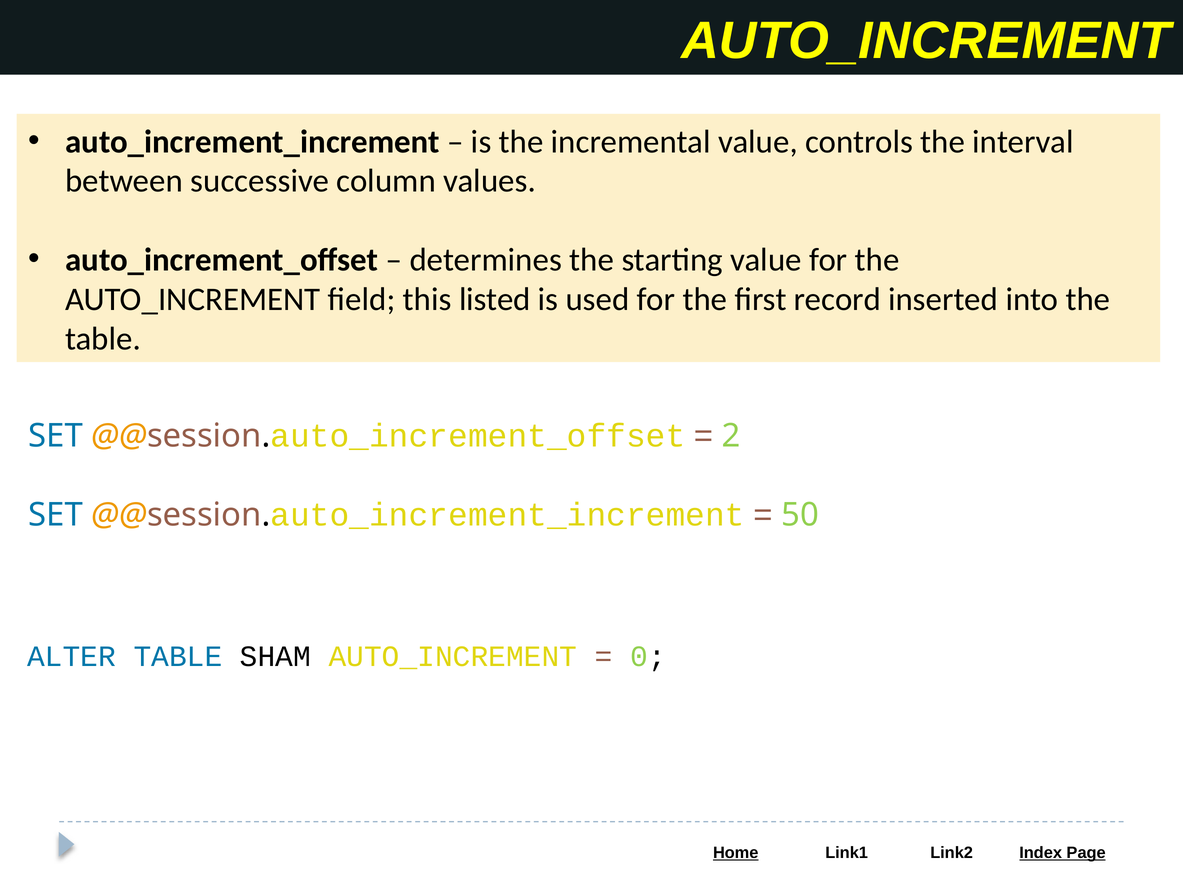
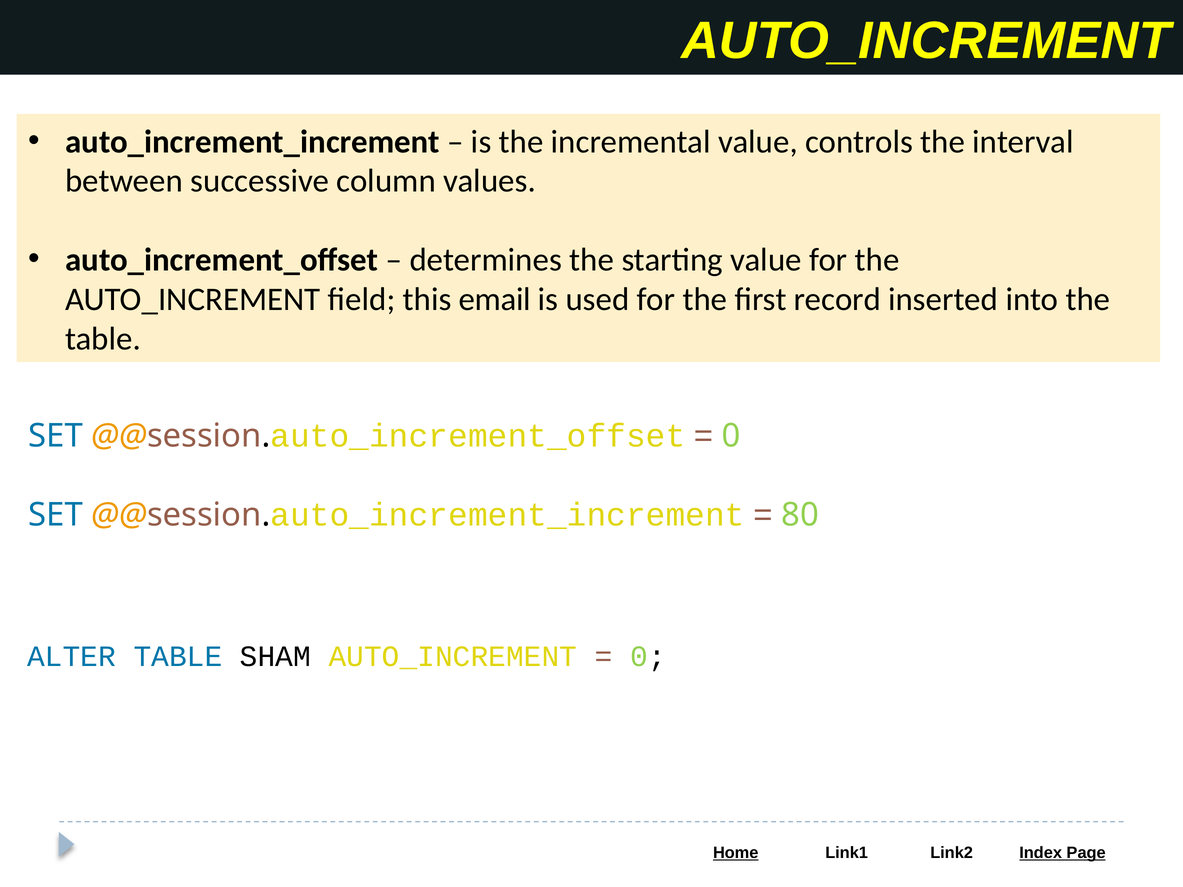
listed: listed -> email (495, 300)
2: 2 -> 0 (731, 436)
50: 50 -> 80 (800, 515)
